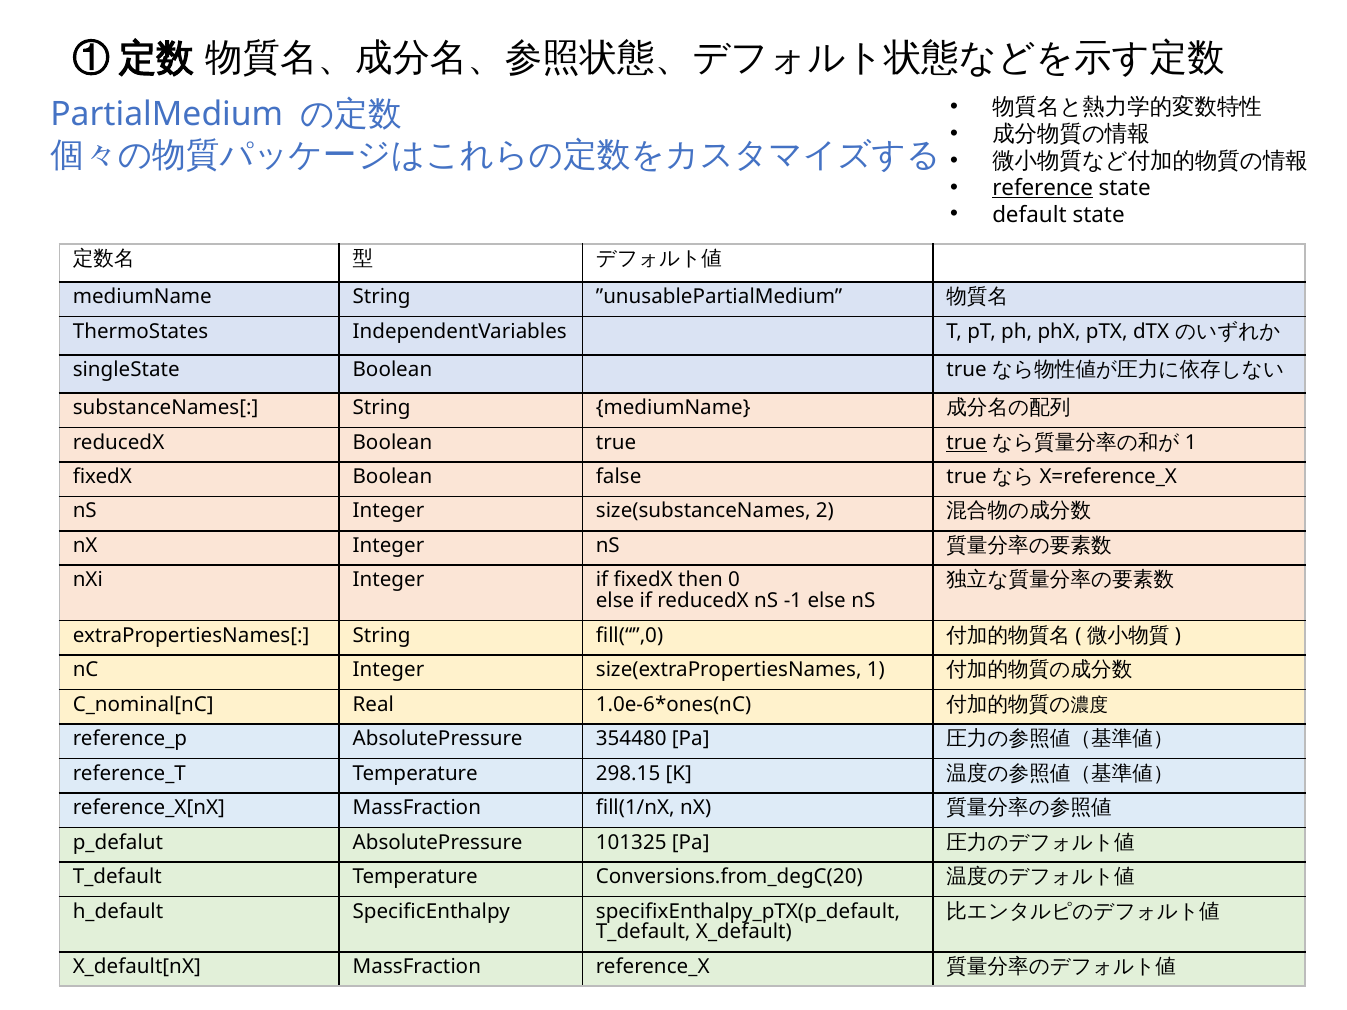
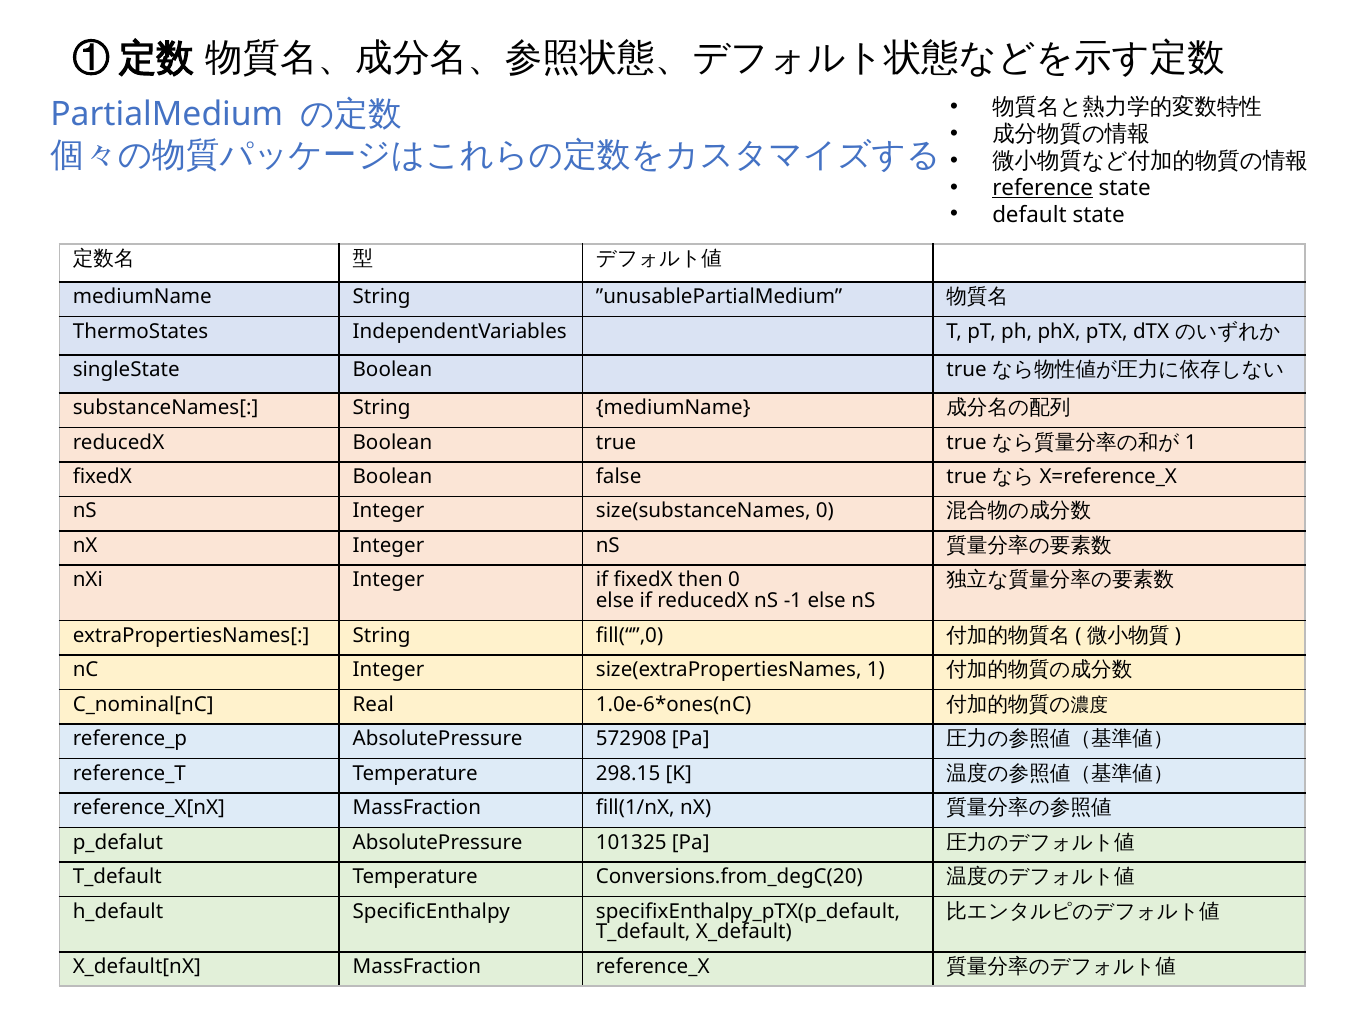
true underline: present -> none (966, 442)
size(substanceNames 2: 2 -> 0 (825, 511)
354480: 354480 -> 572908 (631, 739)
